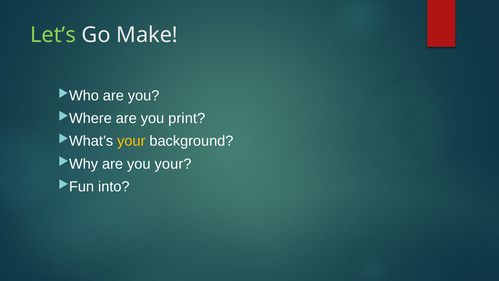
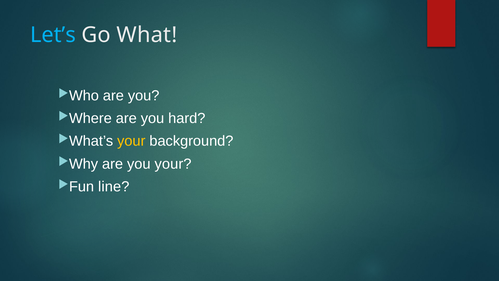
Let’s colour: light green -> light blue (53, 35)
Make: Make -> What (147, 35)
print: print -> hard (187, 118)
into: into -> line (114, 186)
